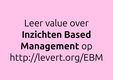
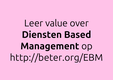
Inzichten: Inzichten -> Diensten (42, 35)
http://levert.org/EBM: http://levert.org/EBM -> http://beter.org/EBM (56, 57)
